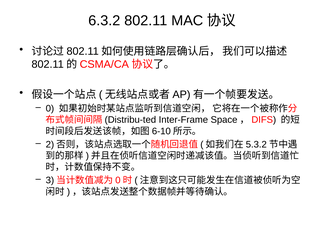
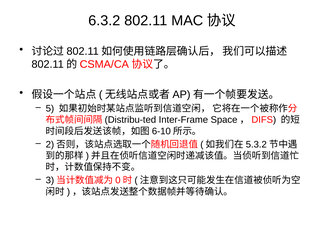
0: 0 -> 5 (50, 109)
